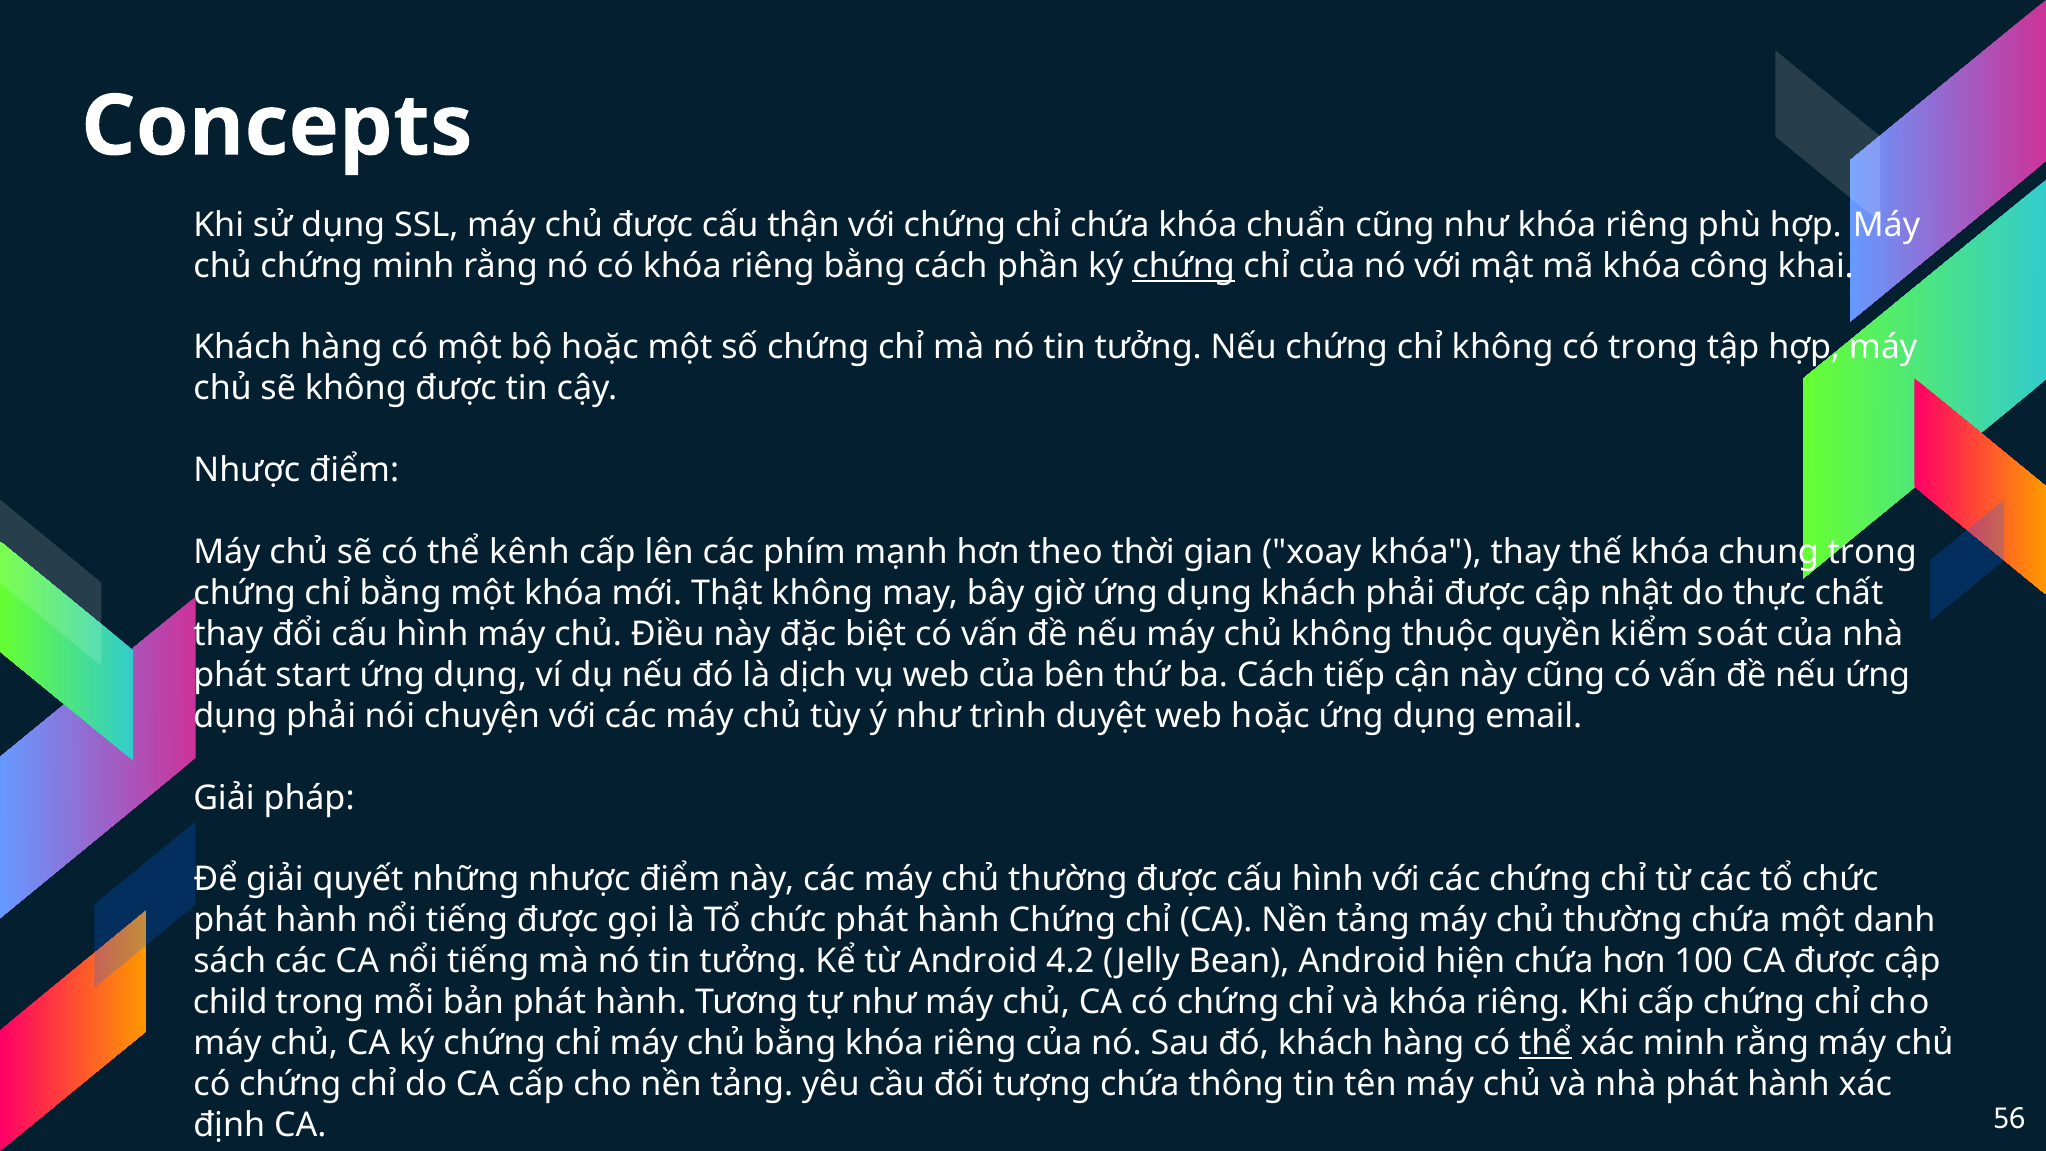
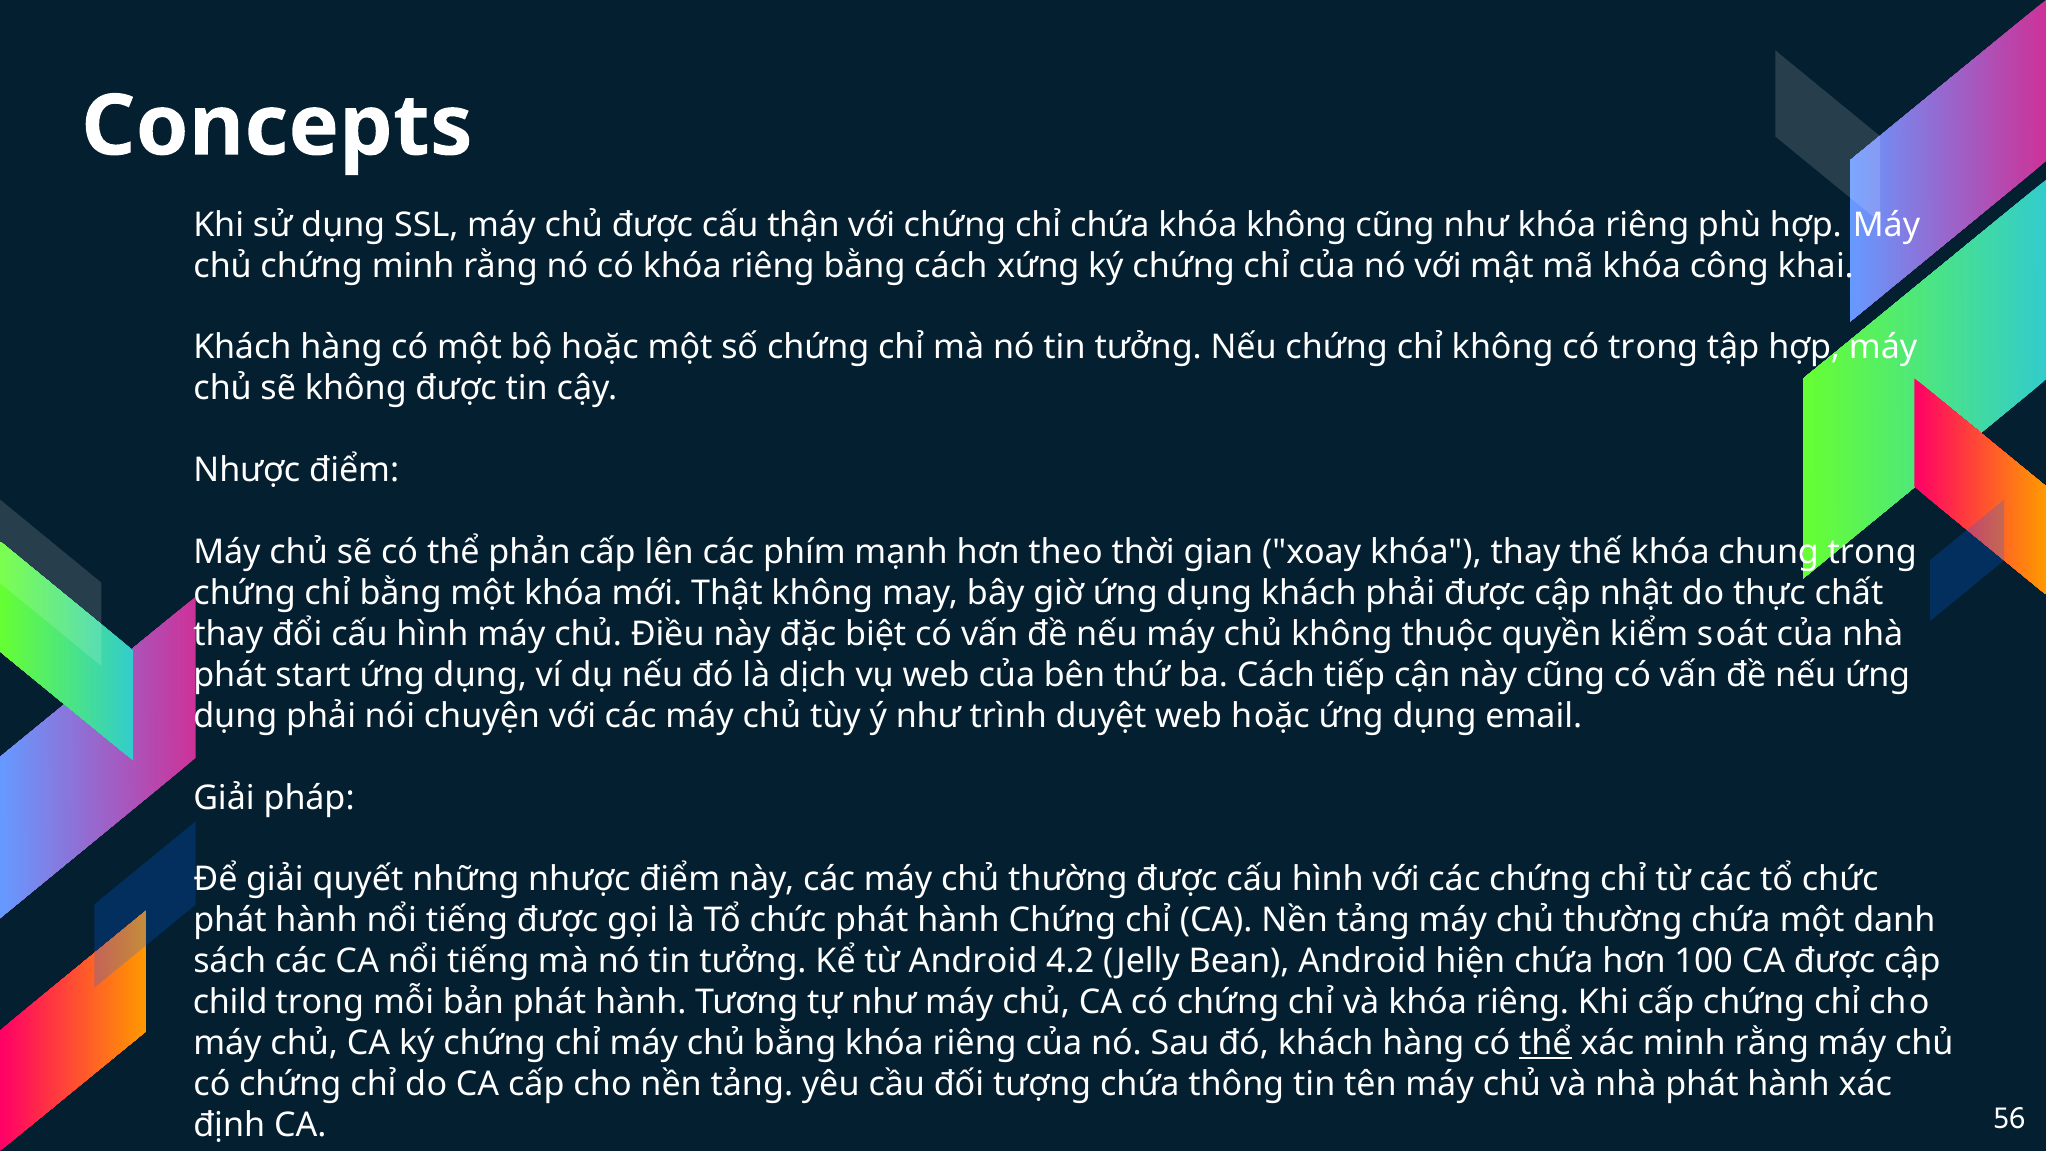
khóa chuẩn: chuẩn -> không (1296, 225)
phần: phần -> xứng (1038, 266)
chứng underline: present -> none (1184, 266)
kênh: kênh -> phản (529, 552)
